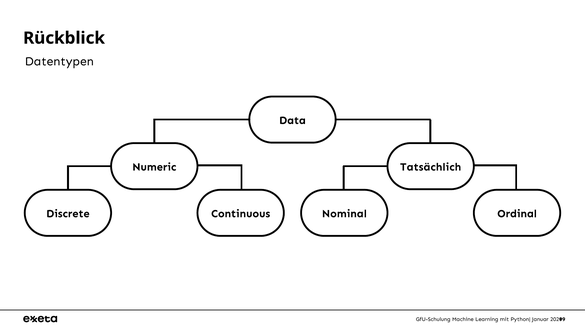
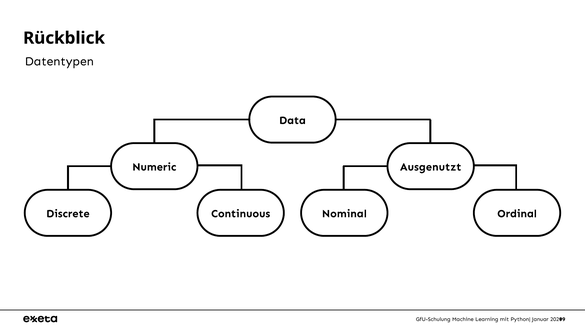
Tatsächlich: Tatsächlich -> Ausgenutzt (431, 167)
